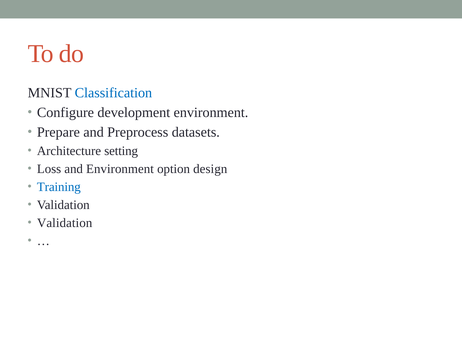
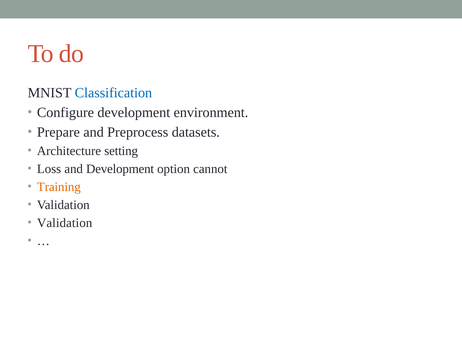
and Environment: Environment -> Development (120, 169)
design: design -> cannot (210, 169)
Training colour: blue -> orange (59, 187)
